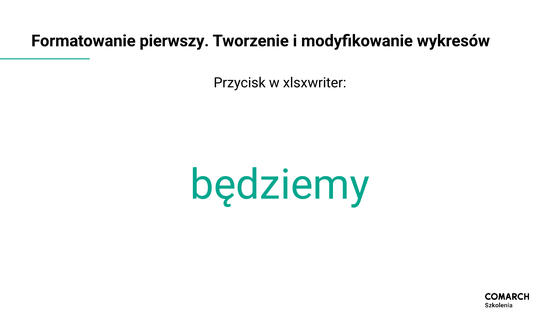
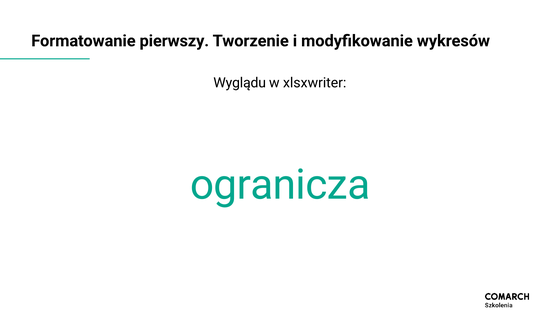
Przycisk: Przycisk -> Wyglądu (240, 83)
będziemy: będziemy -> ogranicza (280, 185)
